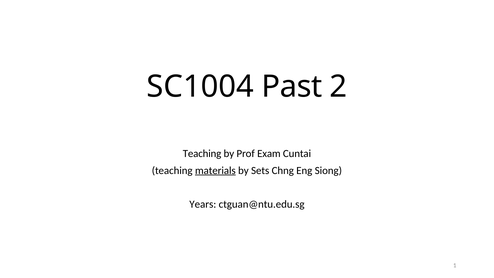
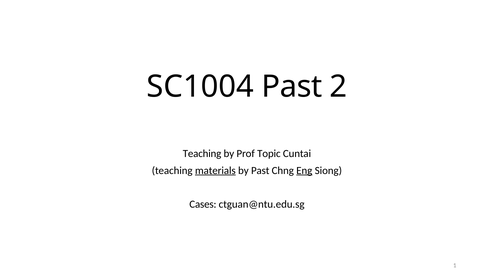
Exam: Exam -> Topic (269, 154)
by Sets: Sets -> Past (260, 170)
Eng underline: none -> present (304, 170)
Years: Years -> Cases (203, 204)
